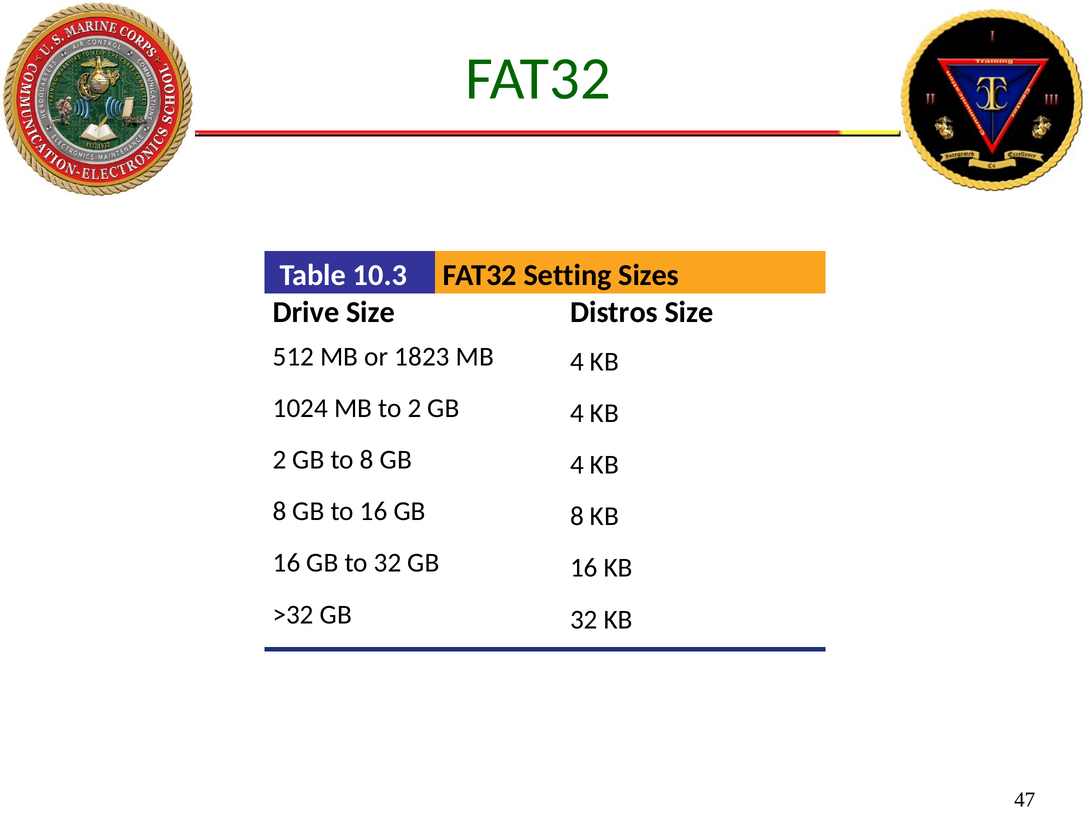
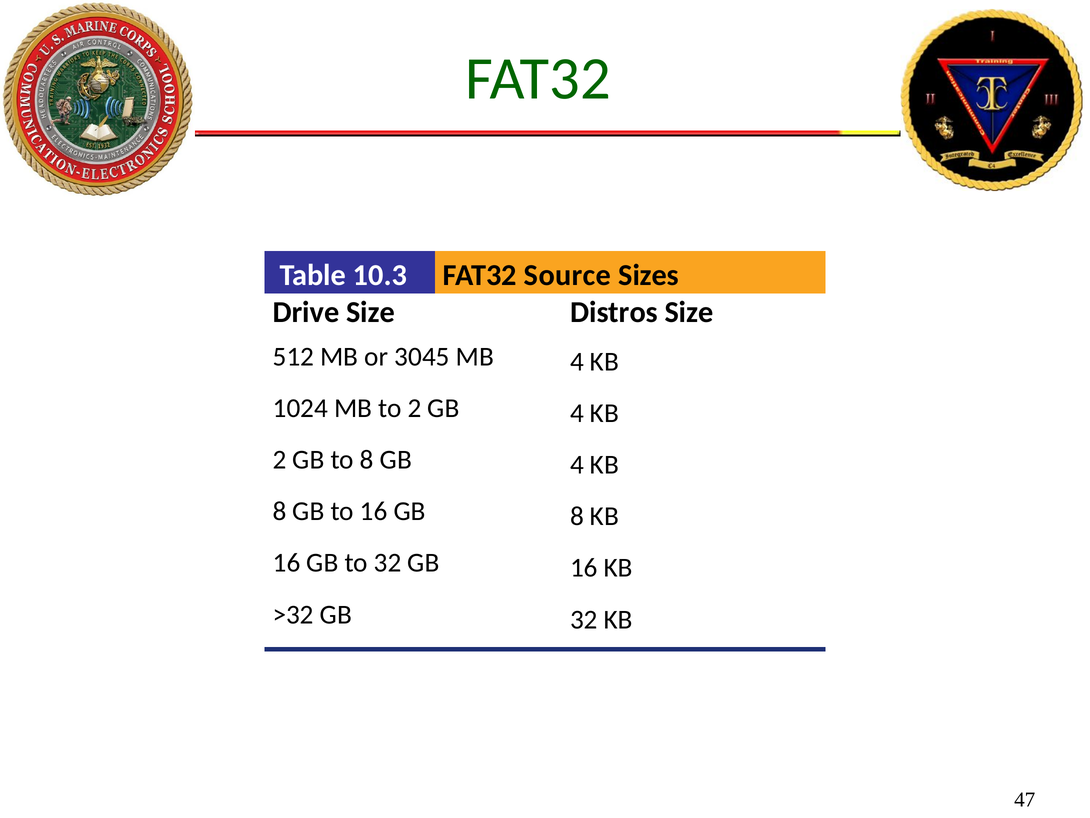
Setting: Setting -> Source (567, 275)
1823: 1823 -> 3045 (422, 356)
